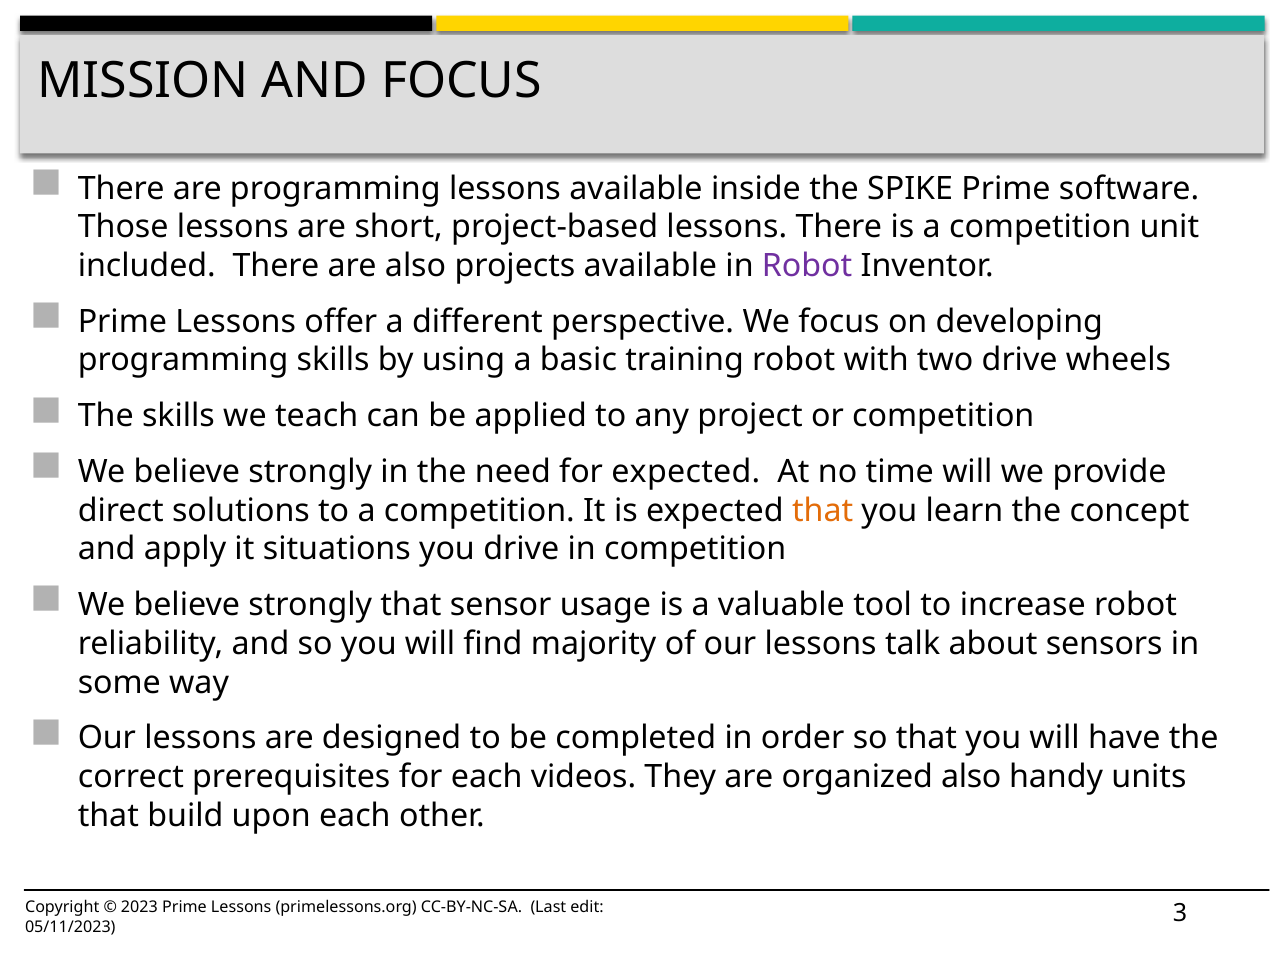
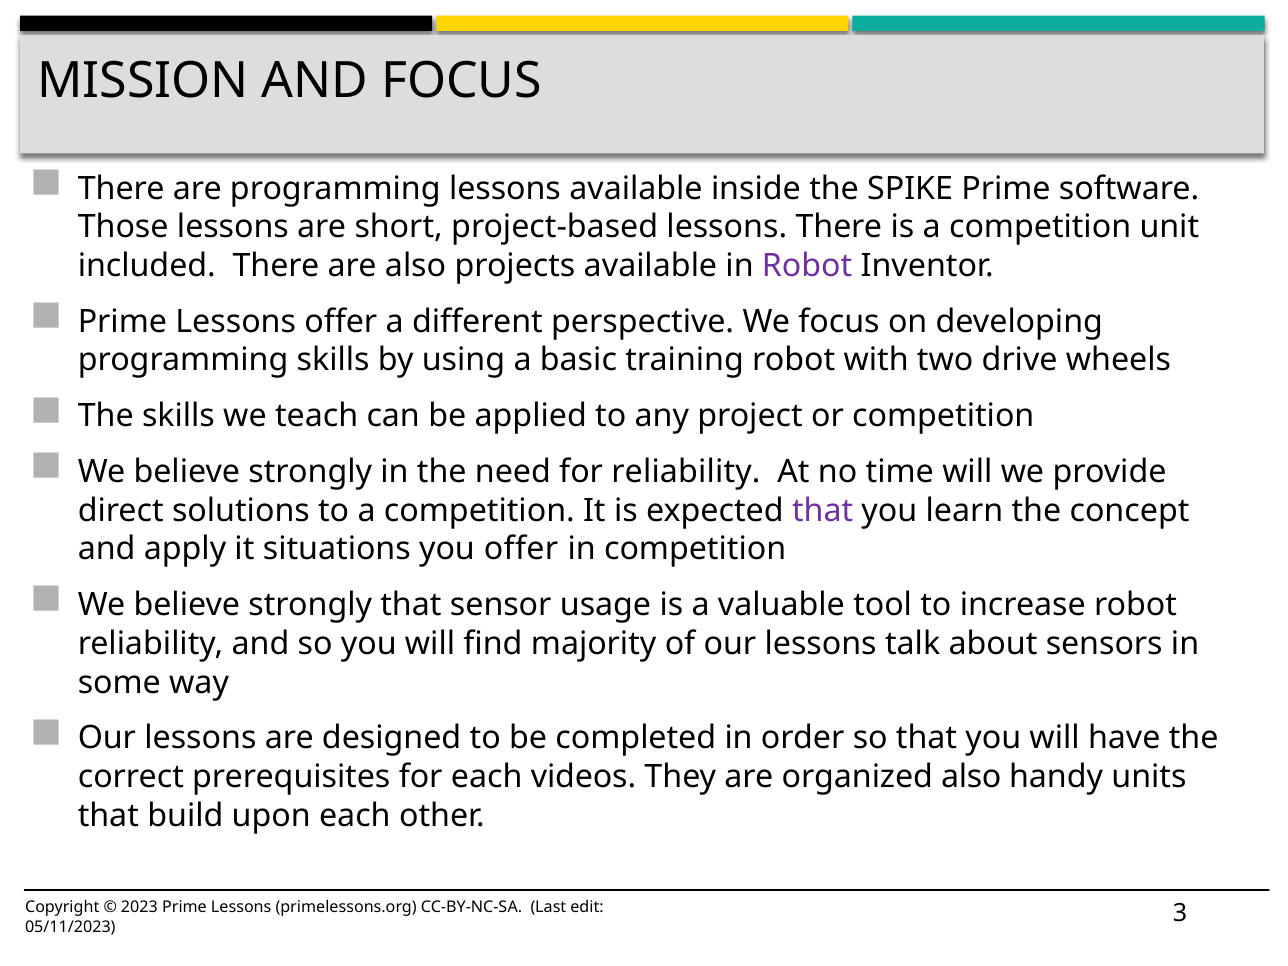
for expected: expected -> reliability (686, 472)
that colour: orange -> purple (823, 511)
you drive: drive -> offer (521, 549)
